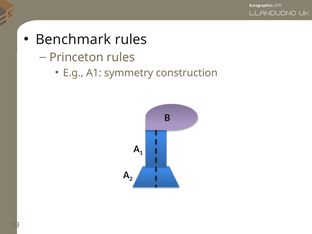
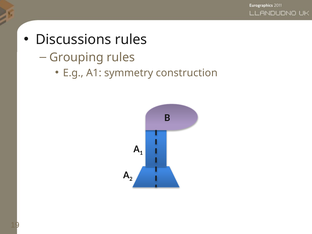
Benchmark: Benchmark -> Discussions (73, 39)
Princeton: Princeton -> Grouping (76, 57)
